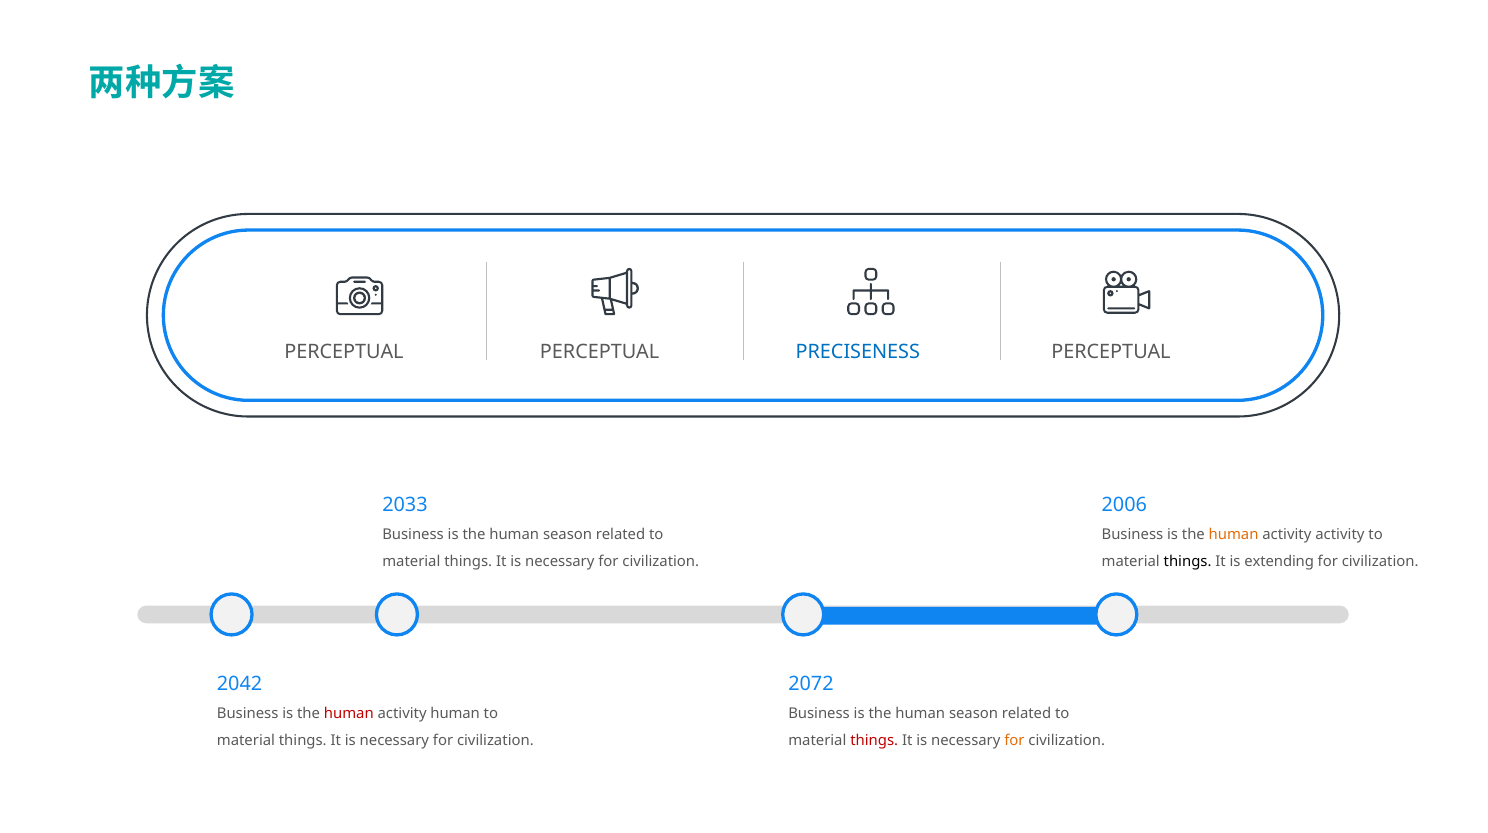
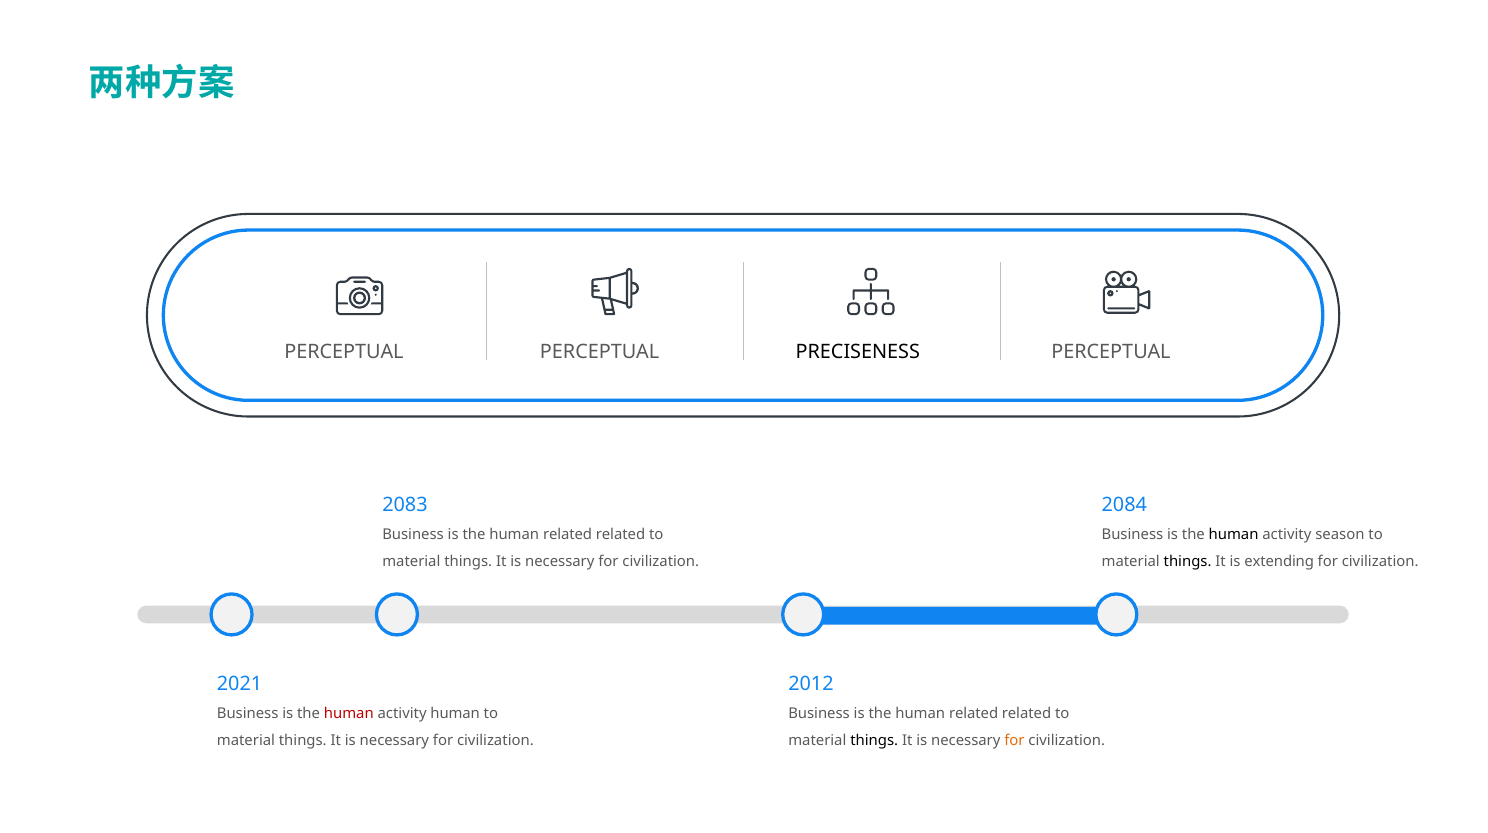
PRECISENESS colour: blue -> black (858, 352)
2033: 2033 -> 2083 (405, 505)
2006: 2006 -> 2084 (1124, 505)
season: season -> related (568, 535)
human colour: orange -> black (1234, 535)
activity activity: activity -> season (1340, 535)
2042: 2042 -> 2021 (240, 684)
2072: 2072 -> 2012 (811, 684)
season: season -> related (974, 714)
things colour: red -> black (874, 740)
